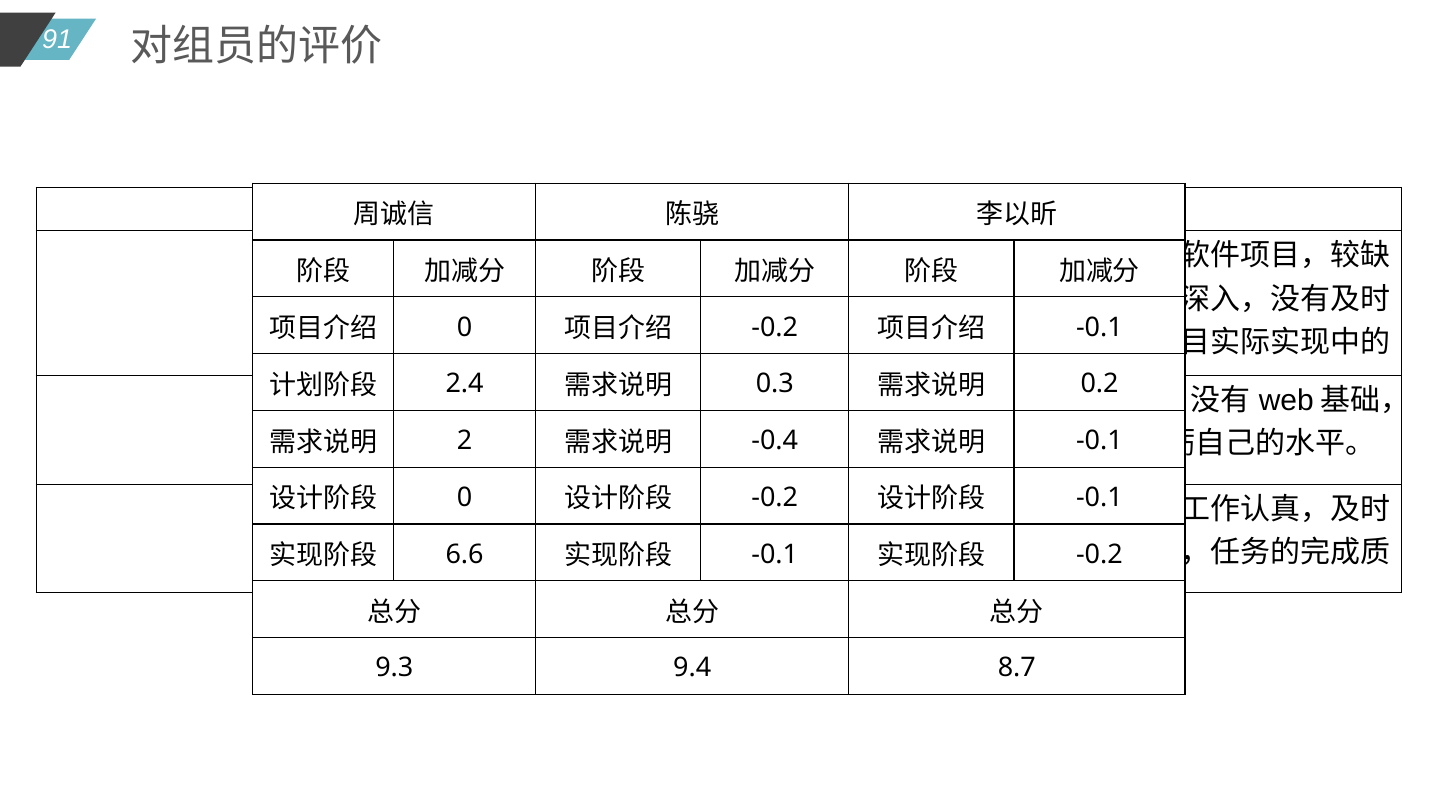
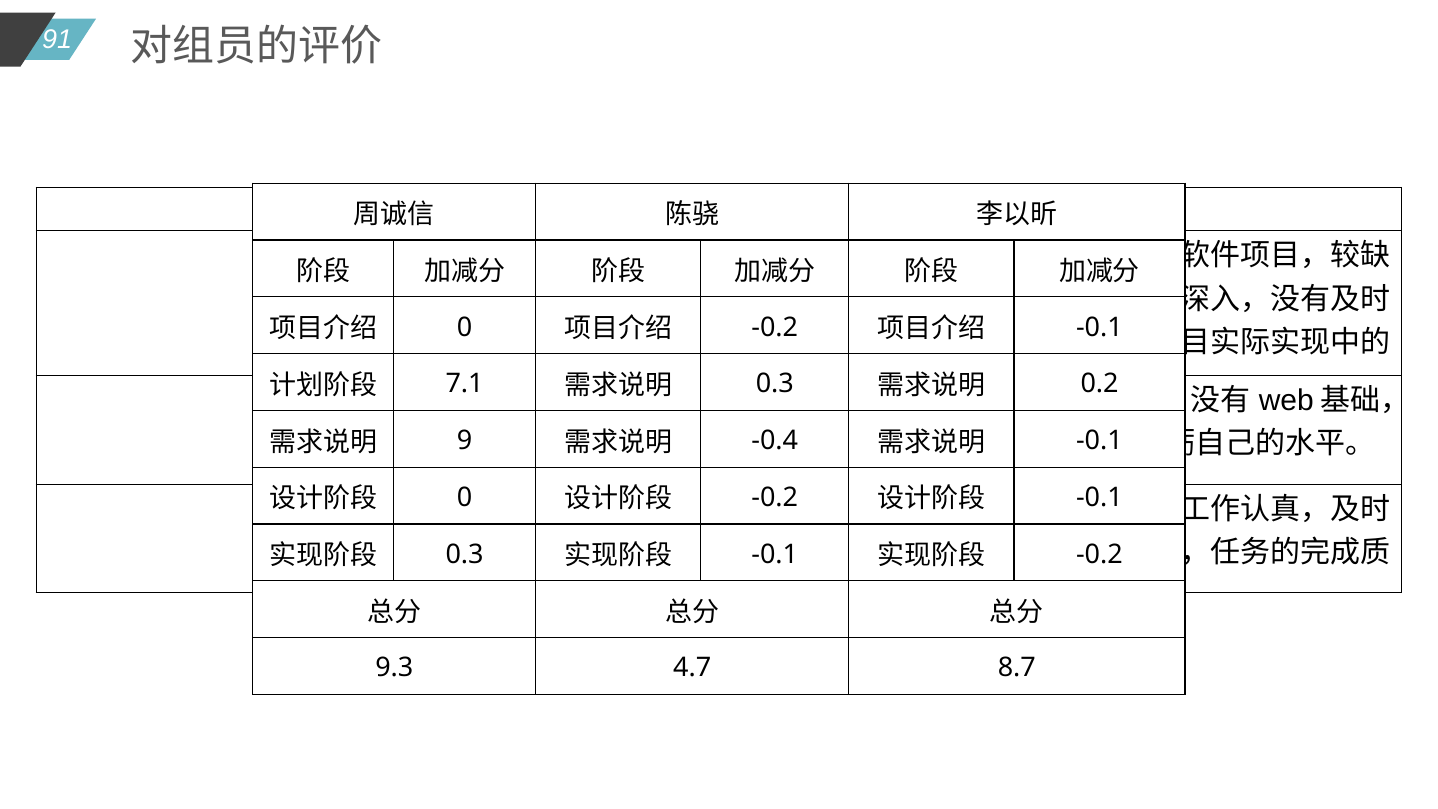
2.4: 2.4 -> 7.1 (465, 384)
2: 2 -> 9 (465, 441)
6.6: 6.6 -> 0.3 (465, 554)
9.4: 9.4 -> 4.7 (692, 668)
